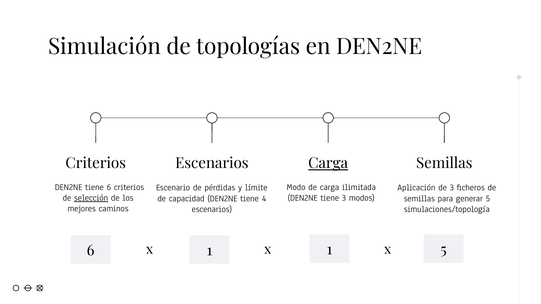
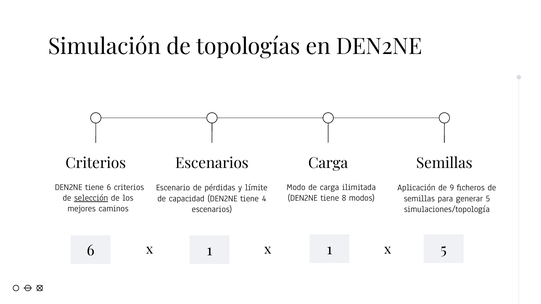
Carga underline: present -> none (328, 164)
de 3: 3 -> 9 (452, 188)
tiene 3: 3 -> 8 (344, 198)
